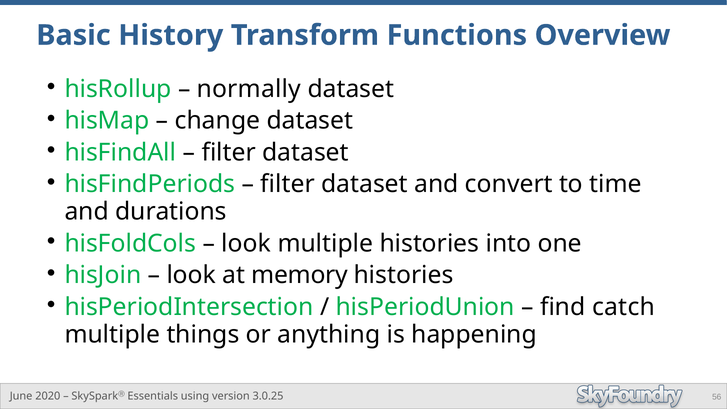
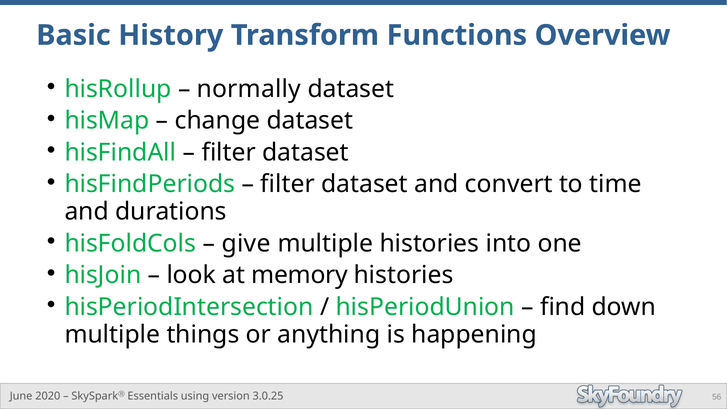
look: look -> give (246, 243)
catch: catch -> down (624, 307)
